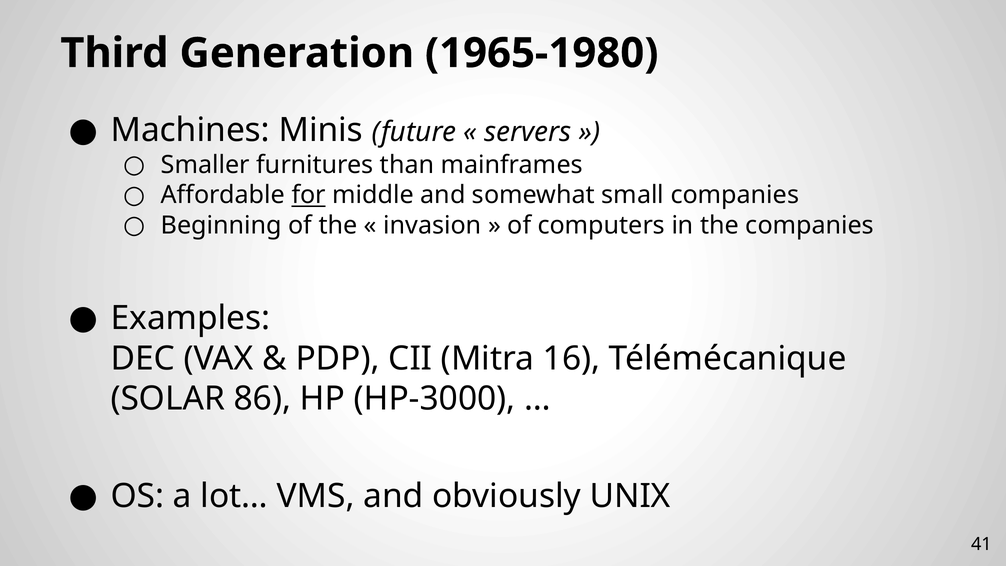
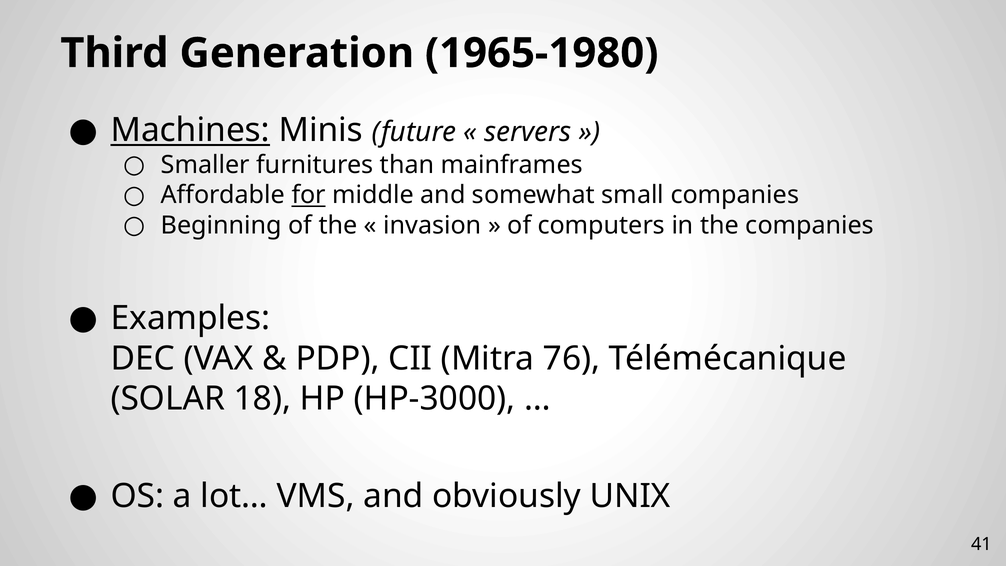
Machines underline: none -> present (190, 130)
16: 16 -> 76 (572, 358)
86: 86 -> 18 (262, 399)
